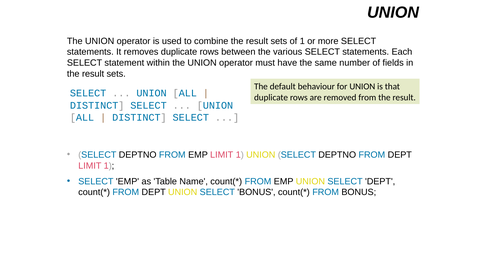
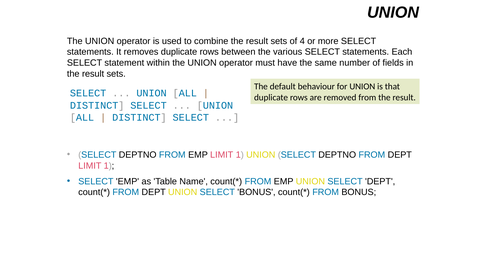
of 1: 1 -> 4 (302, 41)
